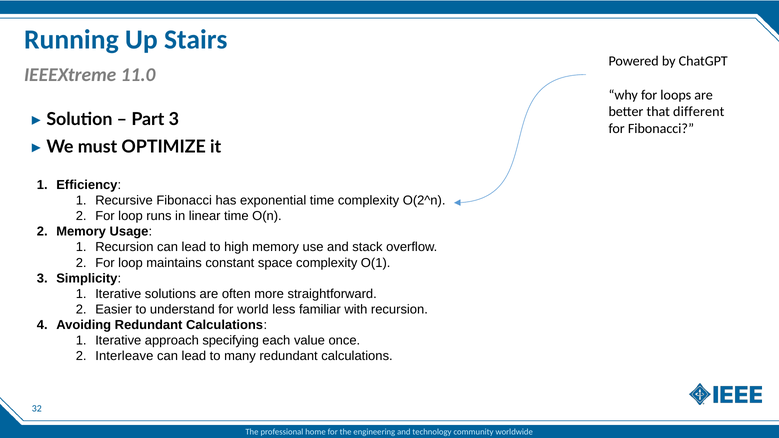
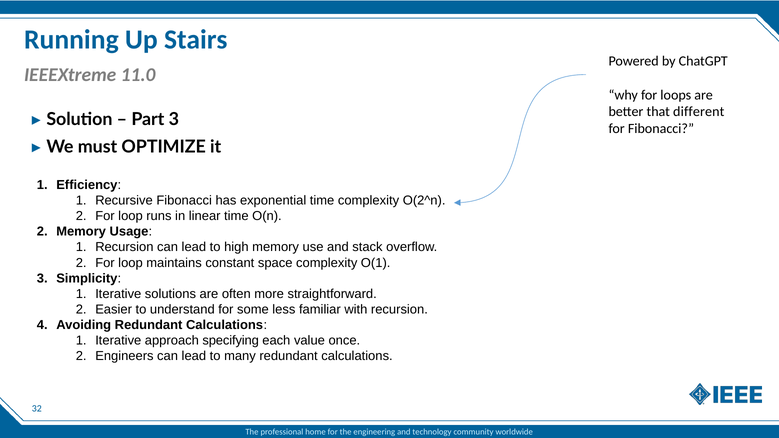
world: world -> some (253, 310)
Interleave: Interleave -> Engineers (124, 356)
